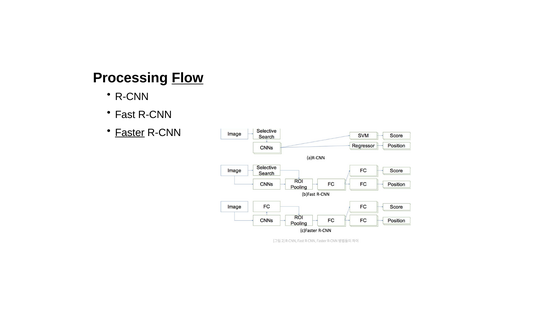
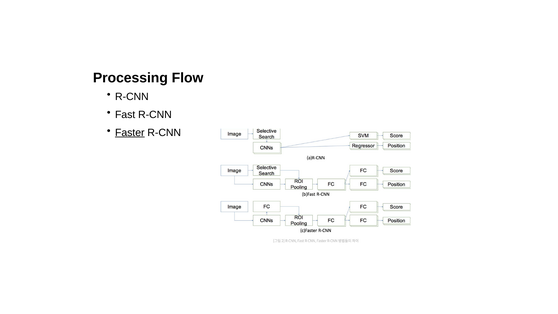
Flow underline: present -> none (188, 78)
